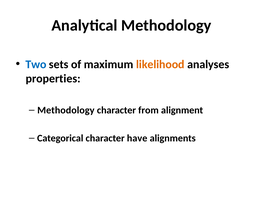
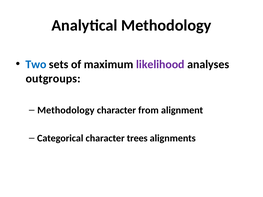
likelihood colour: orange -> purple (160, 64)
properties: properties -> outgroups (53, 79)
have: have -> trees (137, 138)
